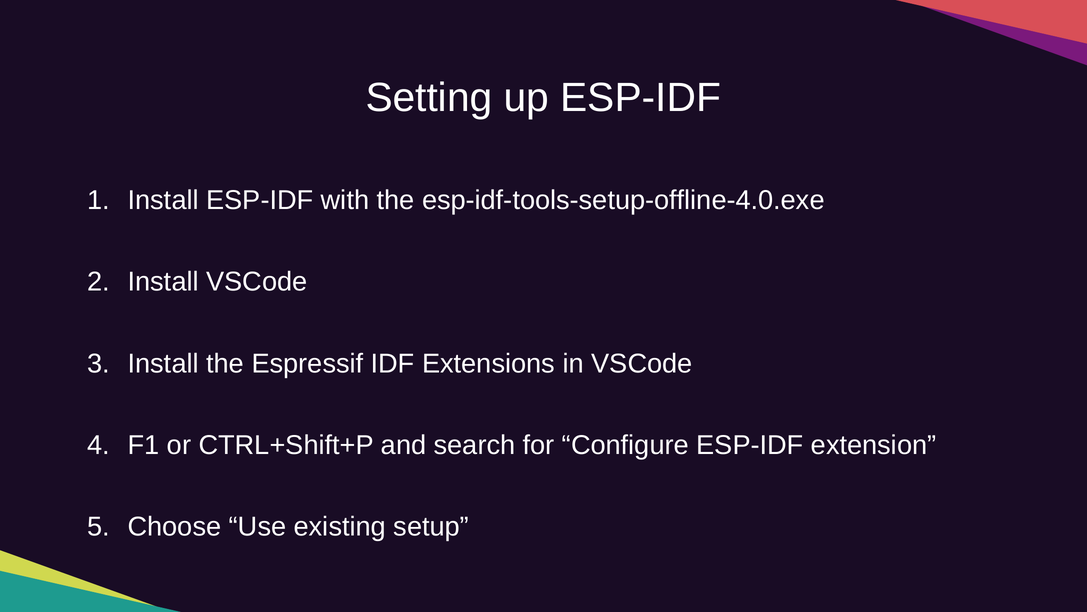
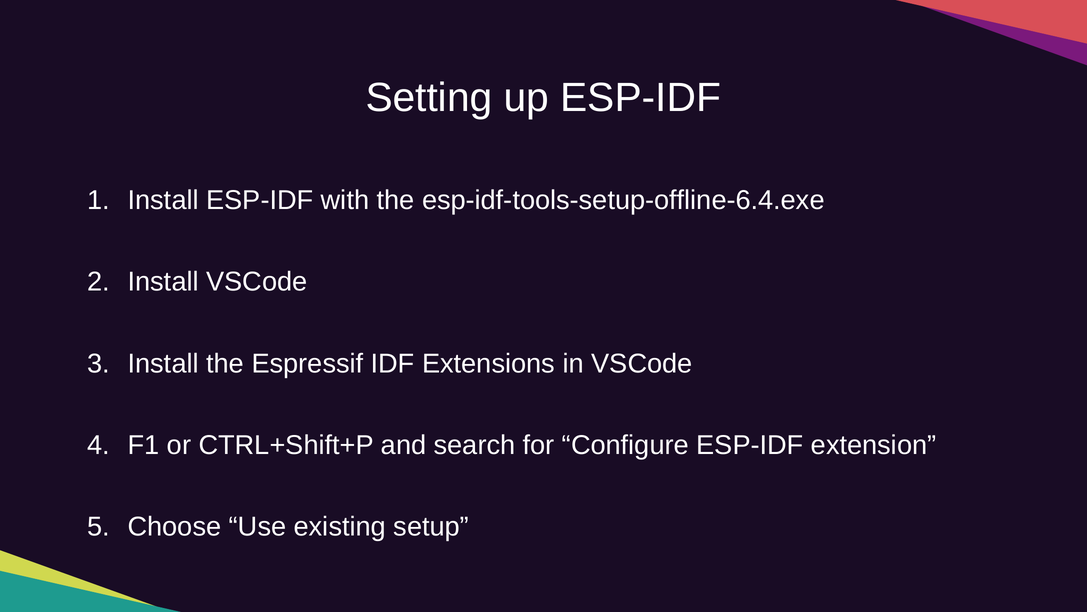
esp-idf-tools-setup-offline-4.0.exe: esp-idf-tools-setup-offline-4.0.exe -> esp-idf-tools-setup-offline-6.4.exe (623, 200)
